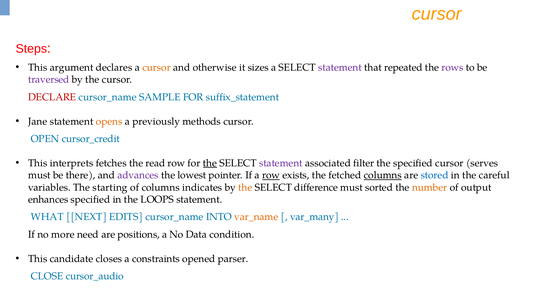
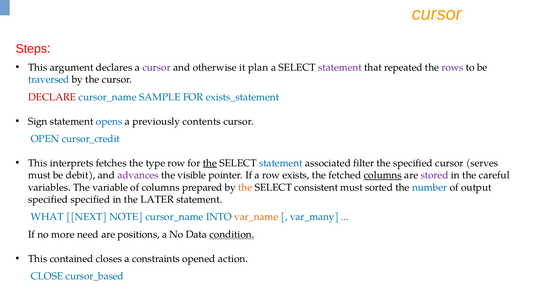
cursor colour: orange -> purple (157, 67)
sizes: sizes -> plan (258, 67)
traversed colour: purple -> blue (49, 80)
suffix_statement: suffix_statement -> exists_statement (242, 97)
Jane: Jane -> Sign (38, 121)
opens colour: orange -> blue (109, 121)
methods: methods -> contents (202, 121)
read: read -> type (155, 163)
statement colour: purple -> blue (281, 163)
there: there -> debit (81, 175)
lowest: lowest -> visible (192, 175)
row underline: present -> none (271, 175)
stored colour: blue -> purple (435, 175)
starting: starting -> variable (110, 187)
indicates: indicates -> prepared (202, 187)
difference: difference -> consistent (316, 187)
number colour: orange -> blue (430, 187)
enhances: enhances -> specified (48, 199)
LOOPS: LOOPS -> LATER (157, 199)
EDITS: EDITS -> NOTE (126, 217)
condition underline: none -> present (232, 234)
candidate: candidate -> contained (72, 258)
parser: parser -> action (233, 258)
cursor_audio: cursor_audio -> cursor_based (95, 276)
